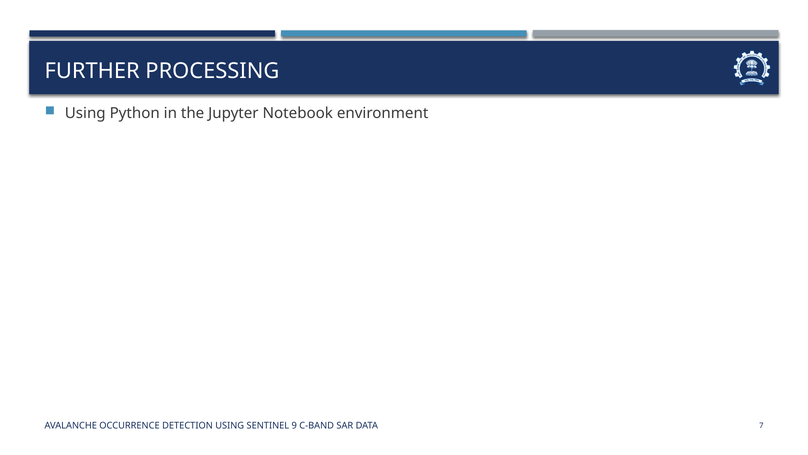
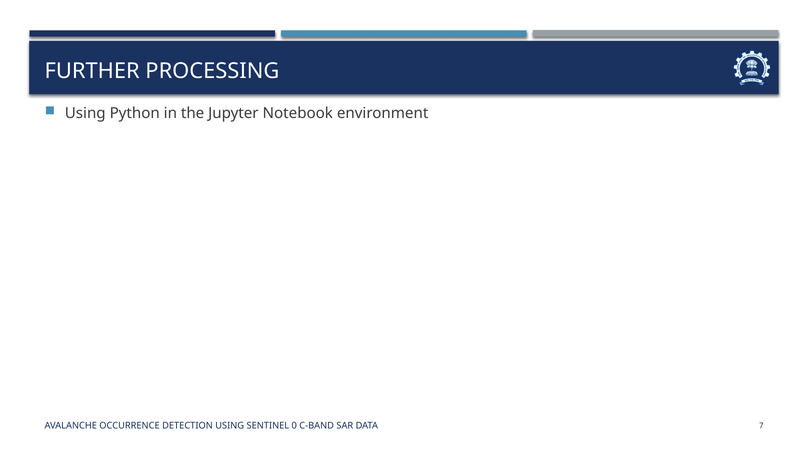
9: 9 -> 0 (294, 425)
